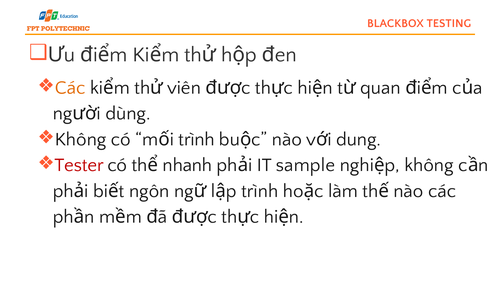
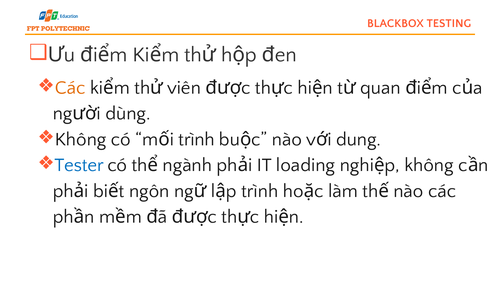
Tester colour: red -> blue (79, 165)
nhanh: nhanh -> ngành (187, 165)
sample: sample -> loading (306, 165)
